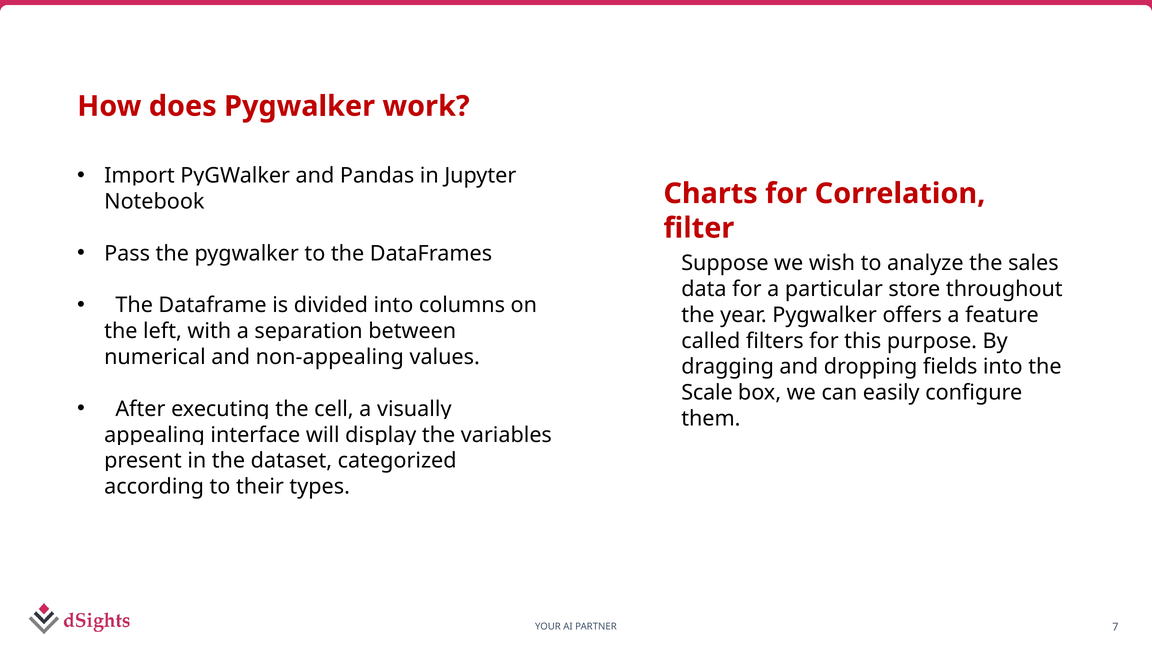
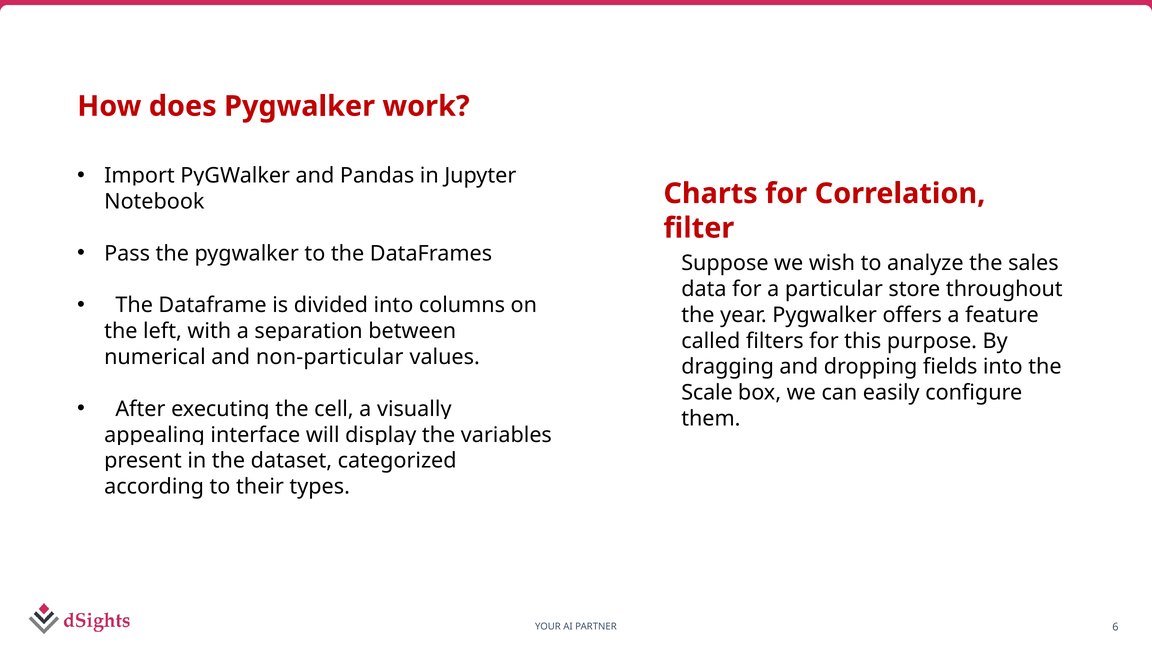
non-appealing: non-appealing -> non-particular (330, 357)
7: 7 -> 6 (1115, 627)
